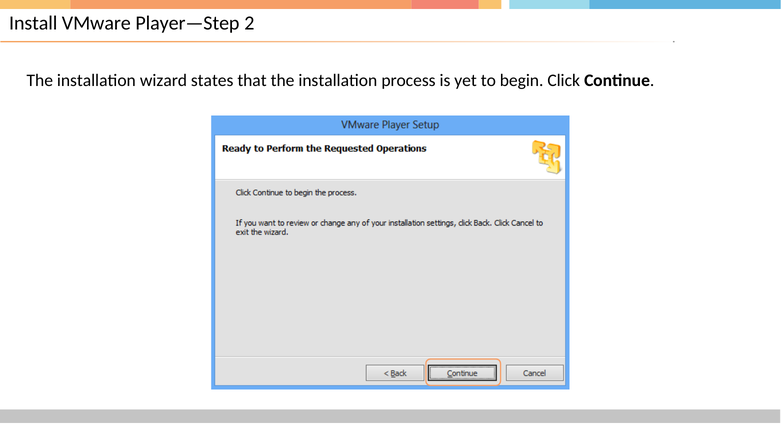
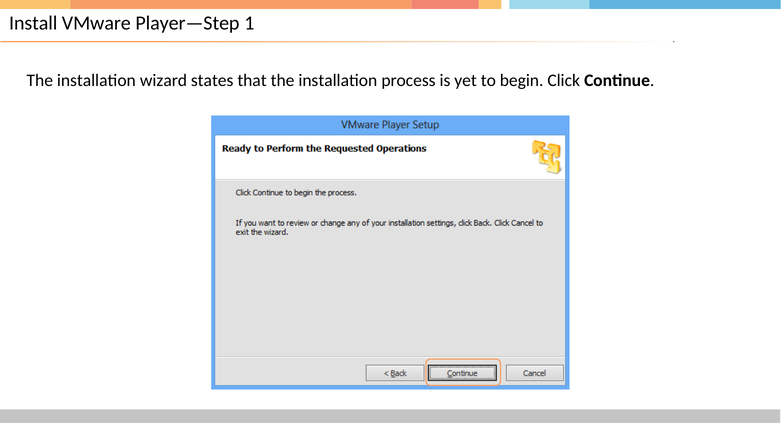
2: 2 -> 1 (249, 23)
